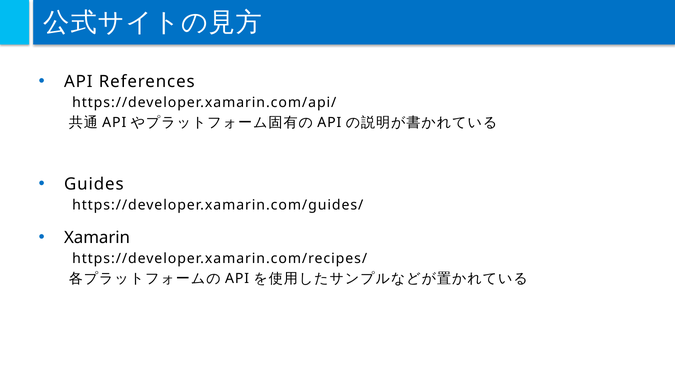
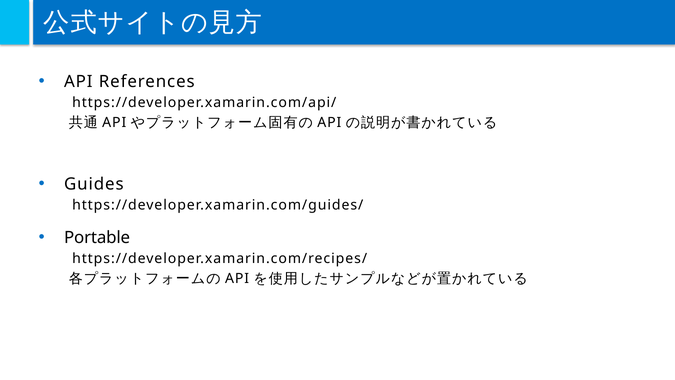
Xamarin: Xamarin -> Portable (97, 237)
